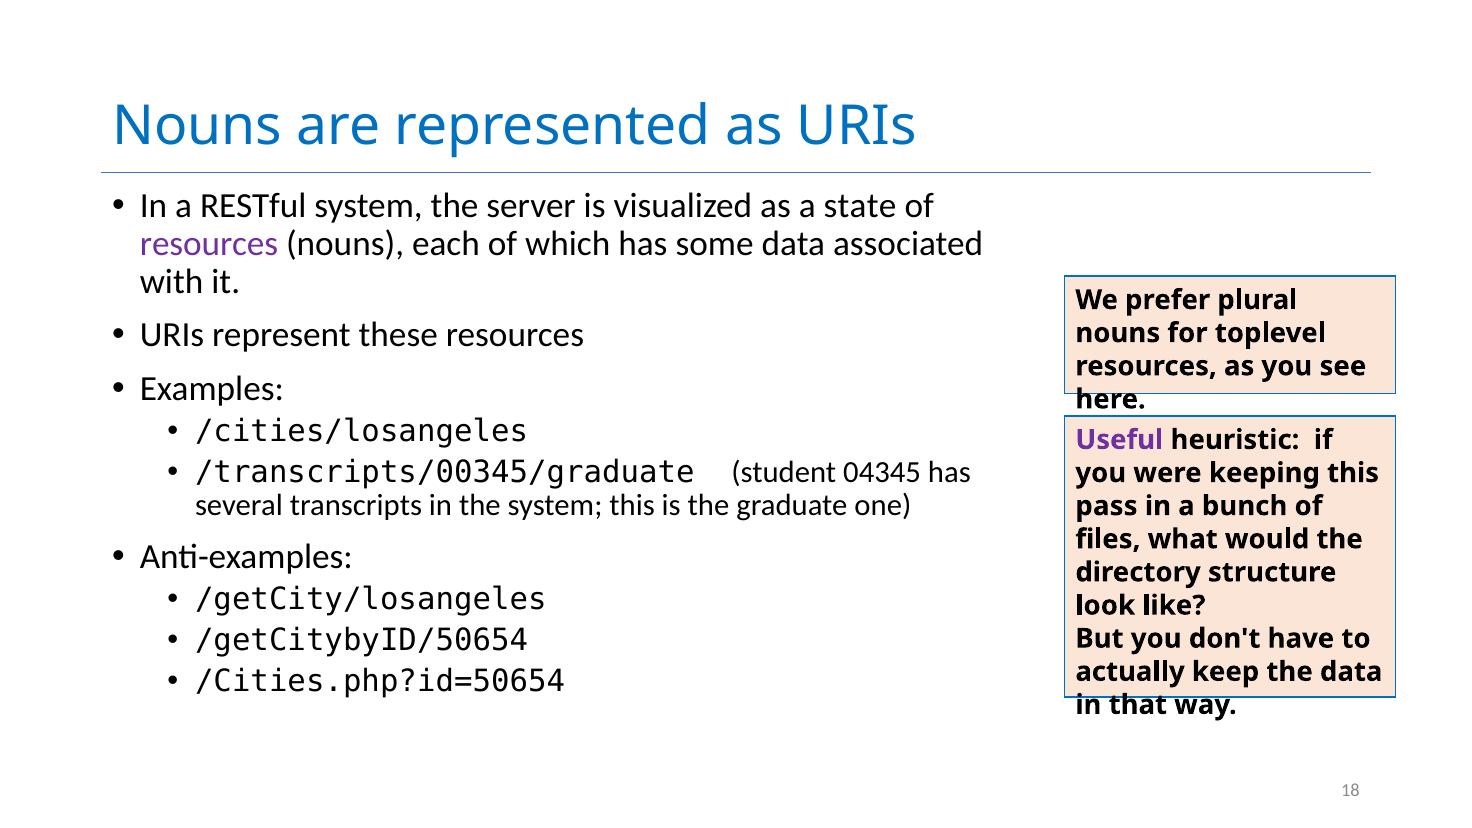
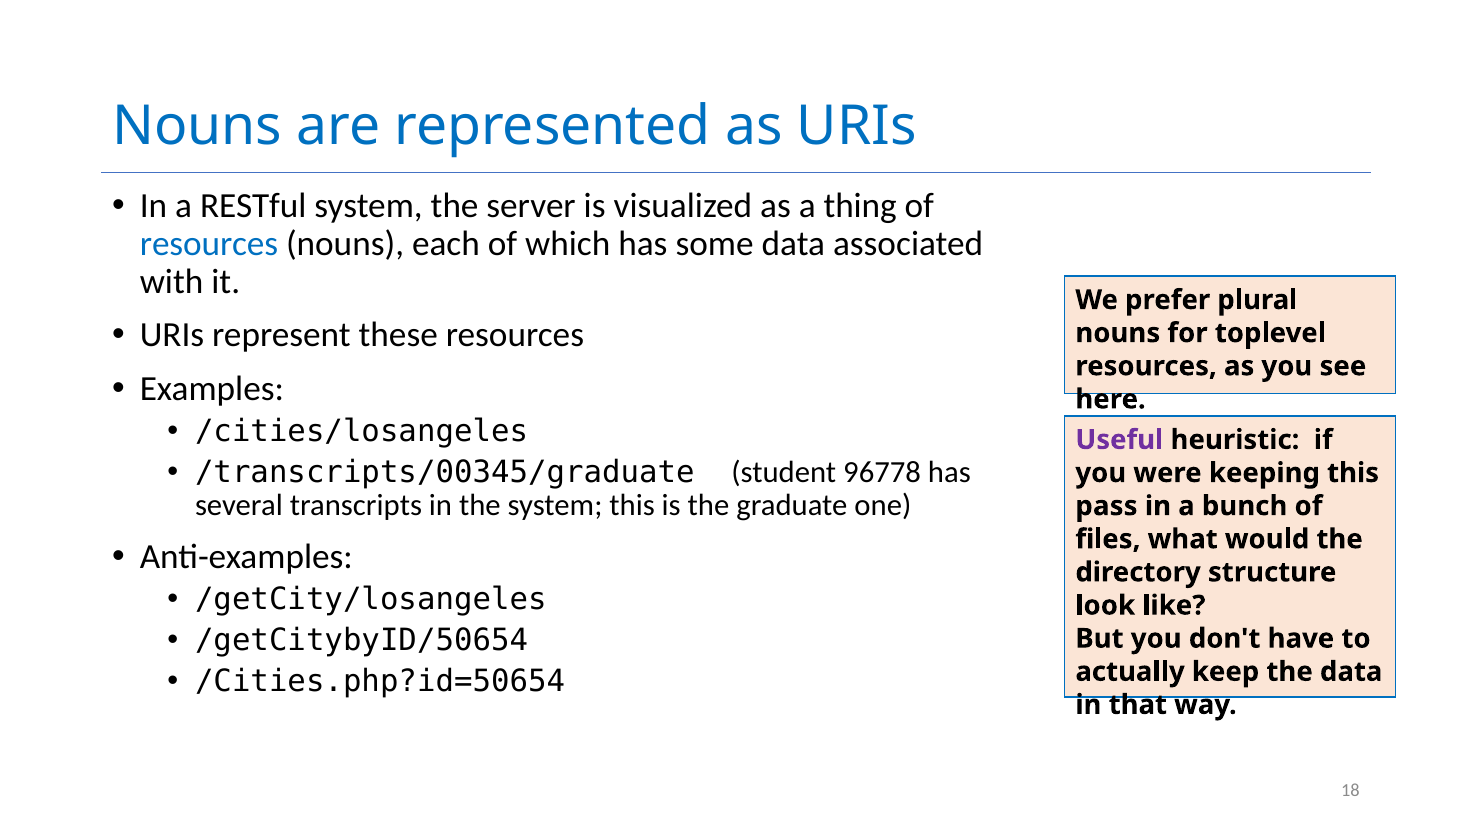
state: state -> thing (860, 205)
resources colour: purple -> blue (209, 244)
04345: 04345 -> 96778 (882, 472)
